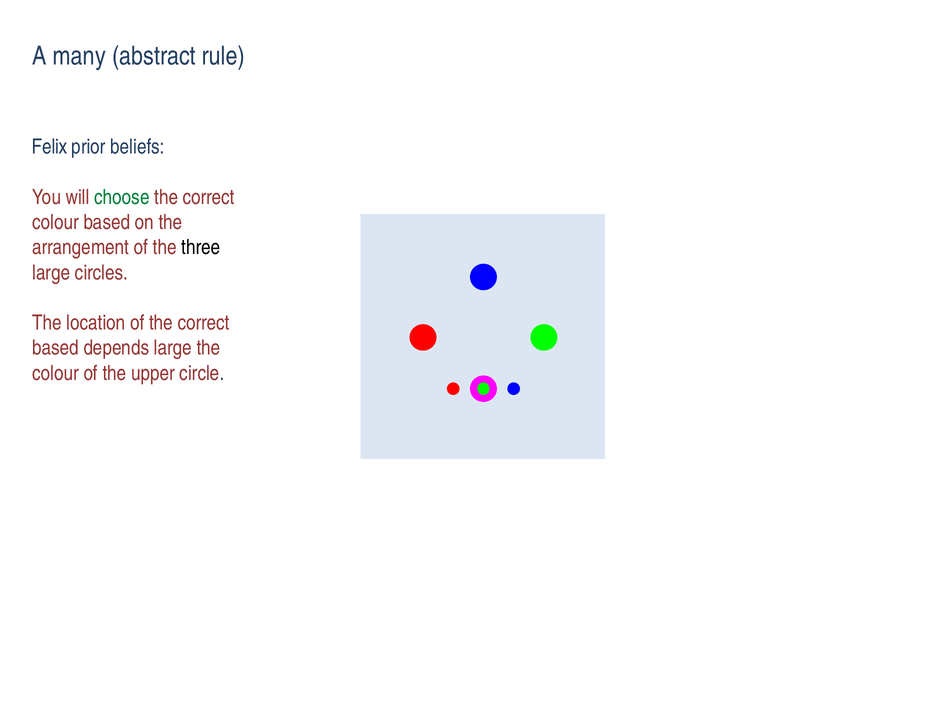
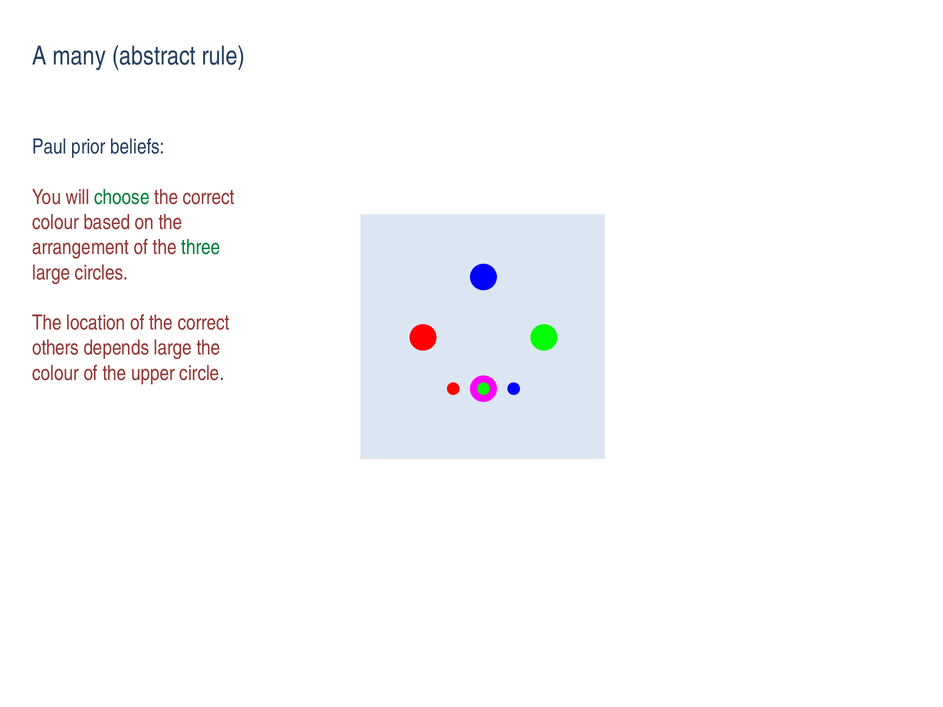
Felix: Felix -> Paul (49, 147)
three colour: black -> green (201, 248)
based: based -> others (56, 348)
